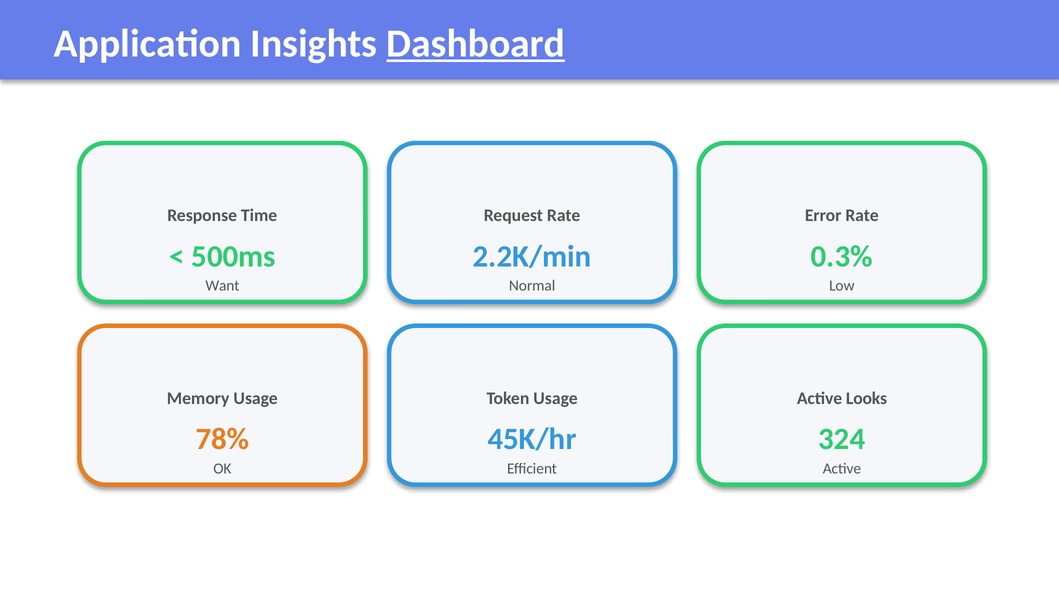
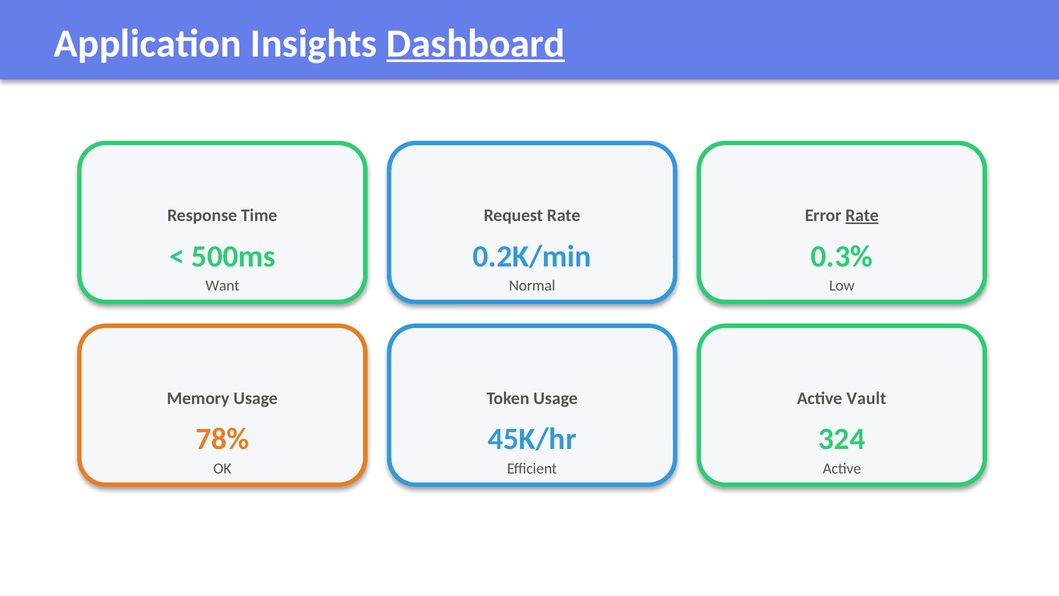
Rate underline: none -> present (862, 216)
2.2K/min: 2.2K/min -> 0.2K/min (532, 256)
Looks: Looks -> Vault (866, 398)
